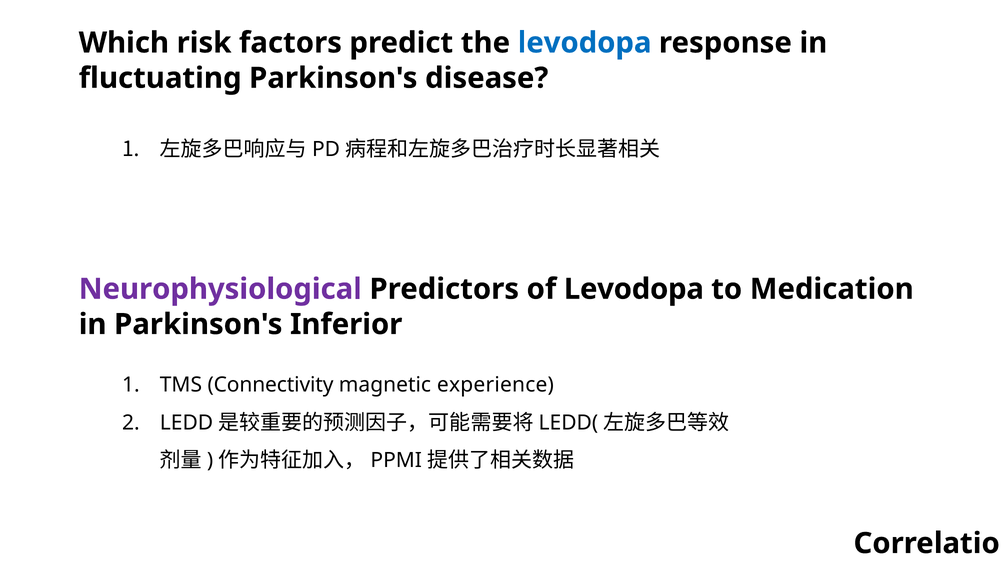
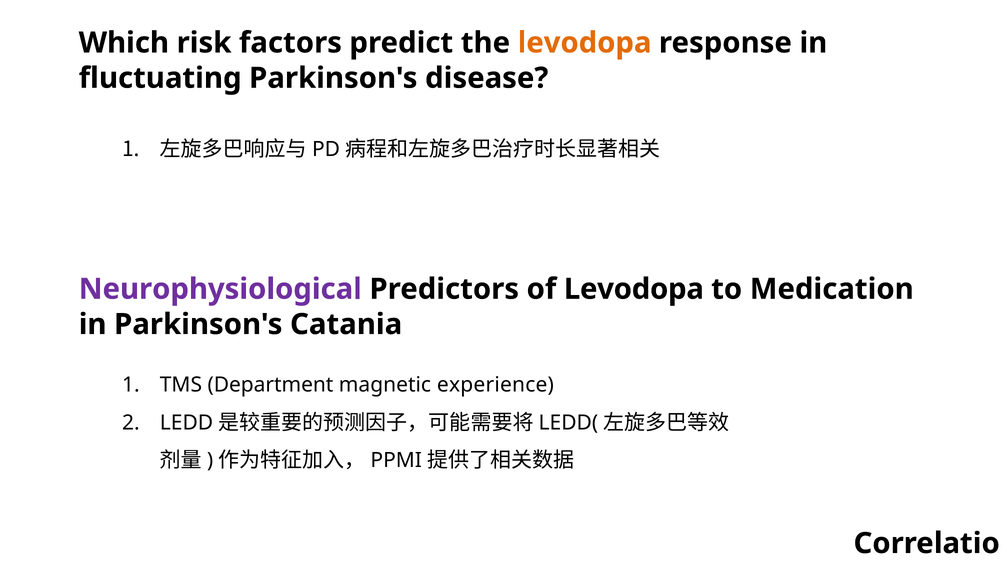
levodopa colour: blue -> orange (585, 43)
Inferior: Inferior -> Catania (346, 324)
Connectivity: Connectivity -> Department (270, 384)
